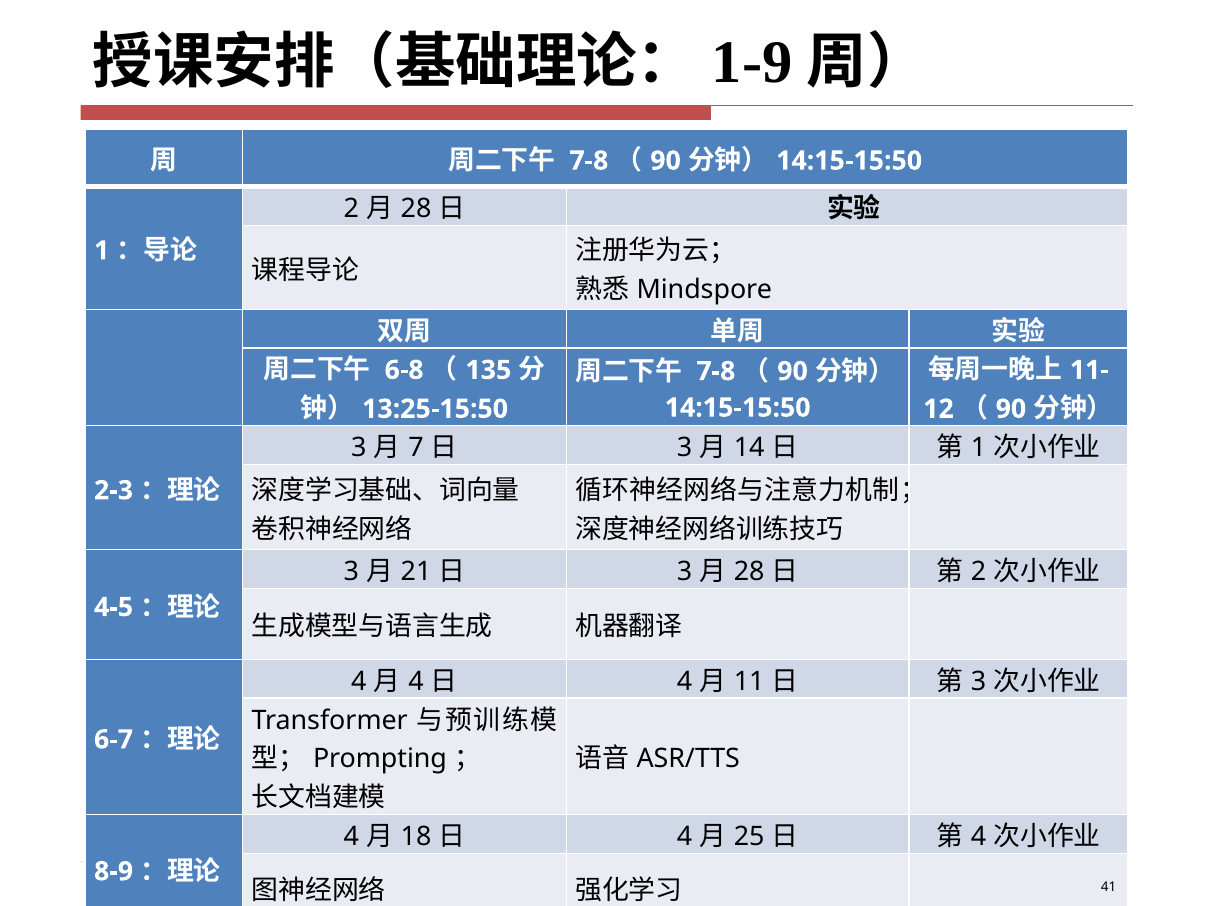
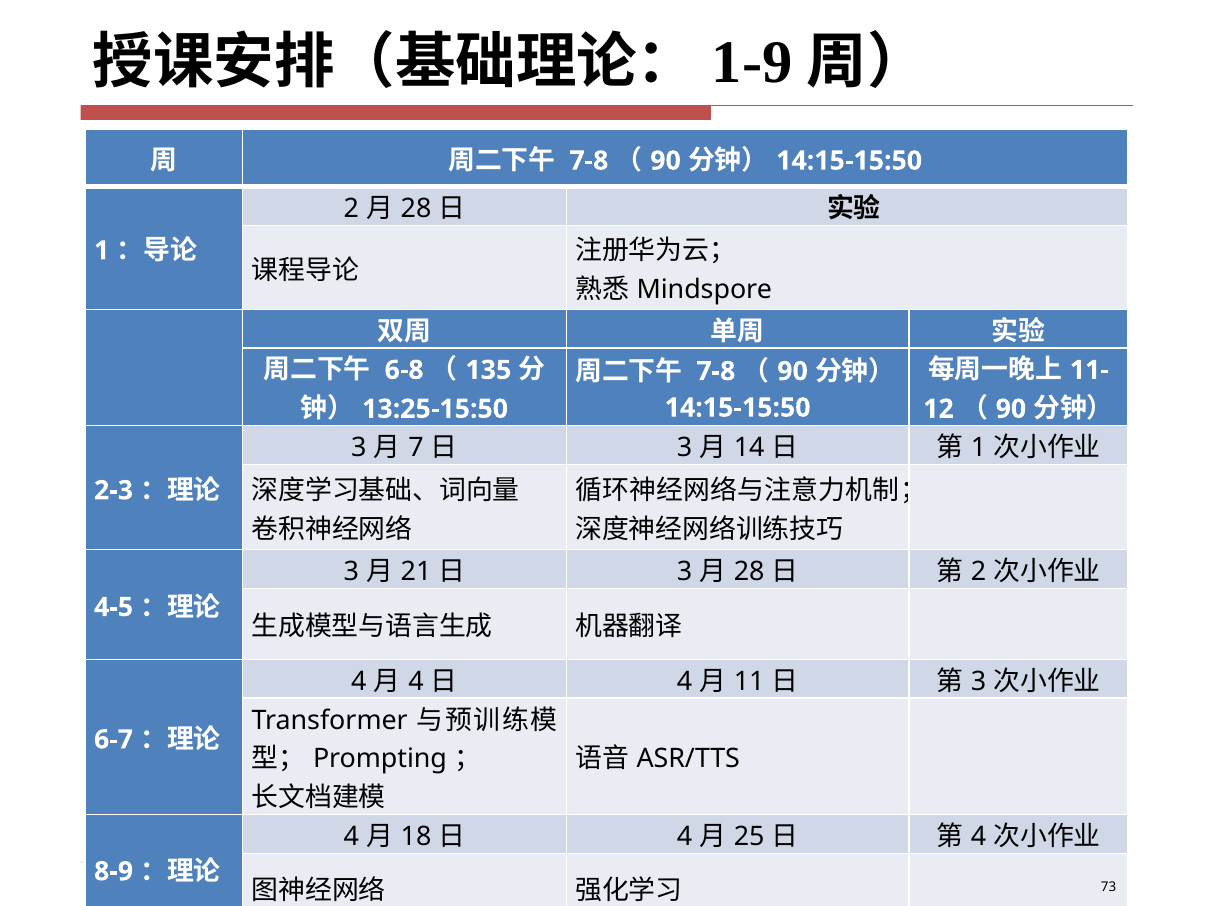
41: 41 -> 73 (1109, 887)
